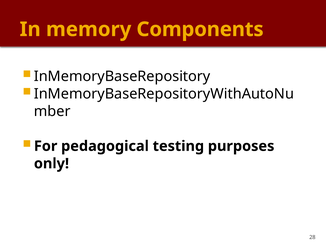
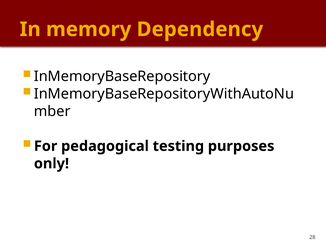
Components: Components -> Dependency (200, 29)
